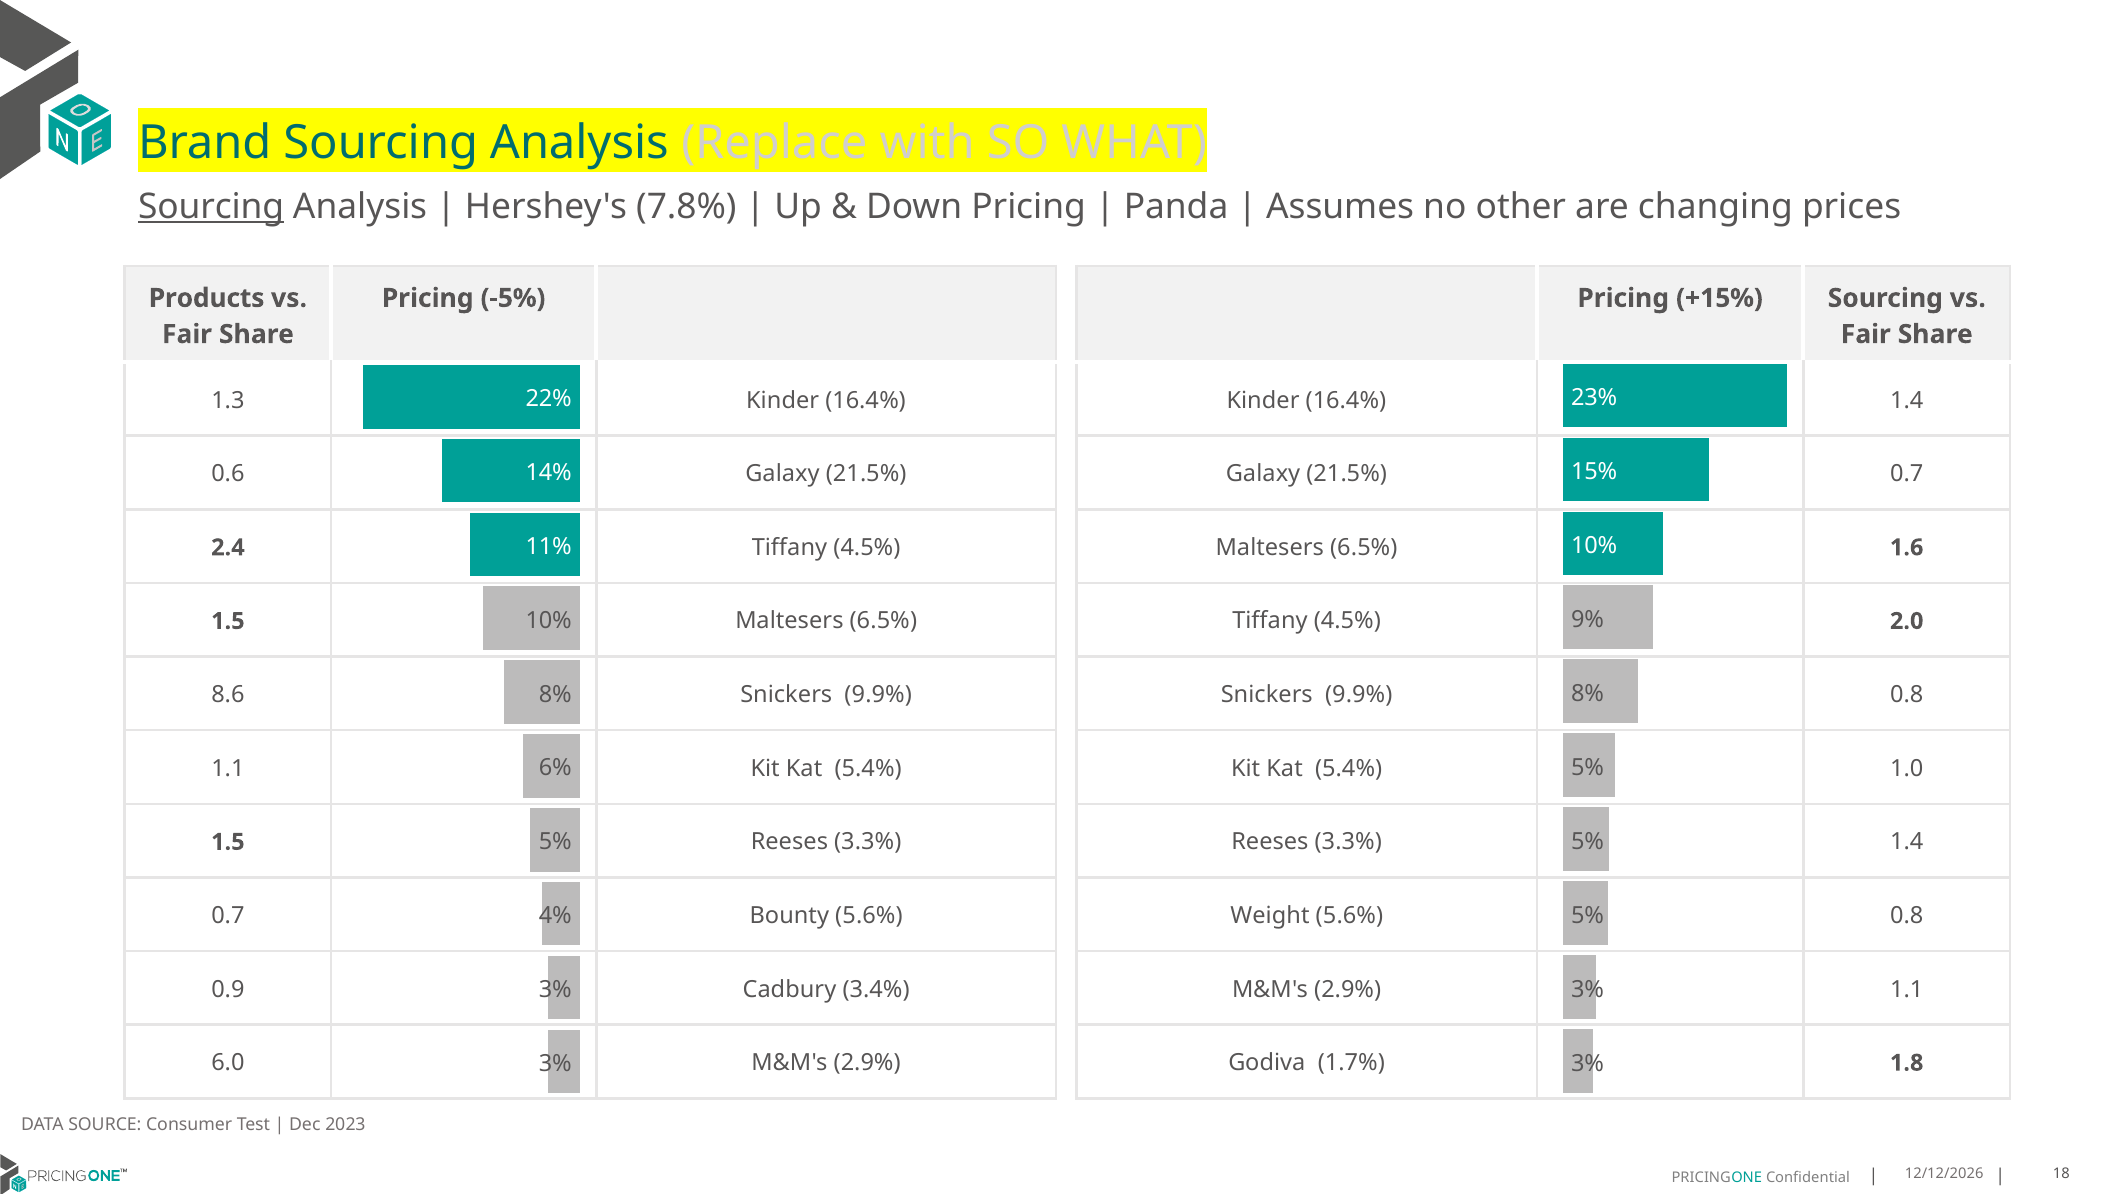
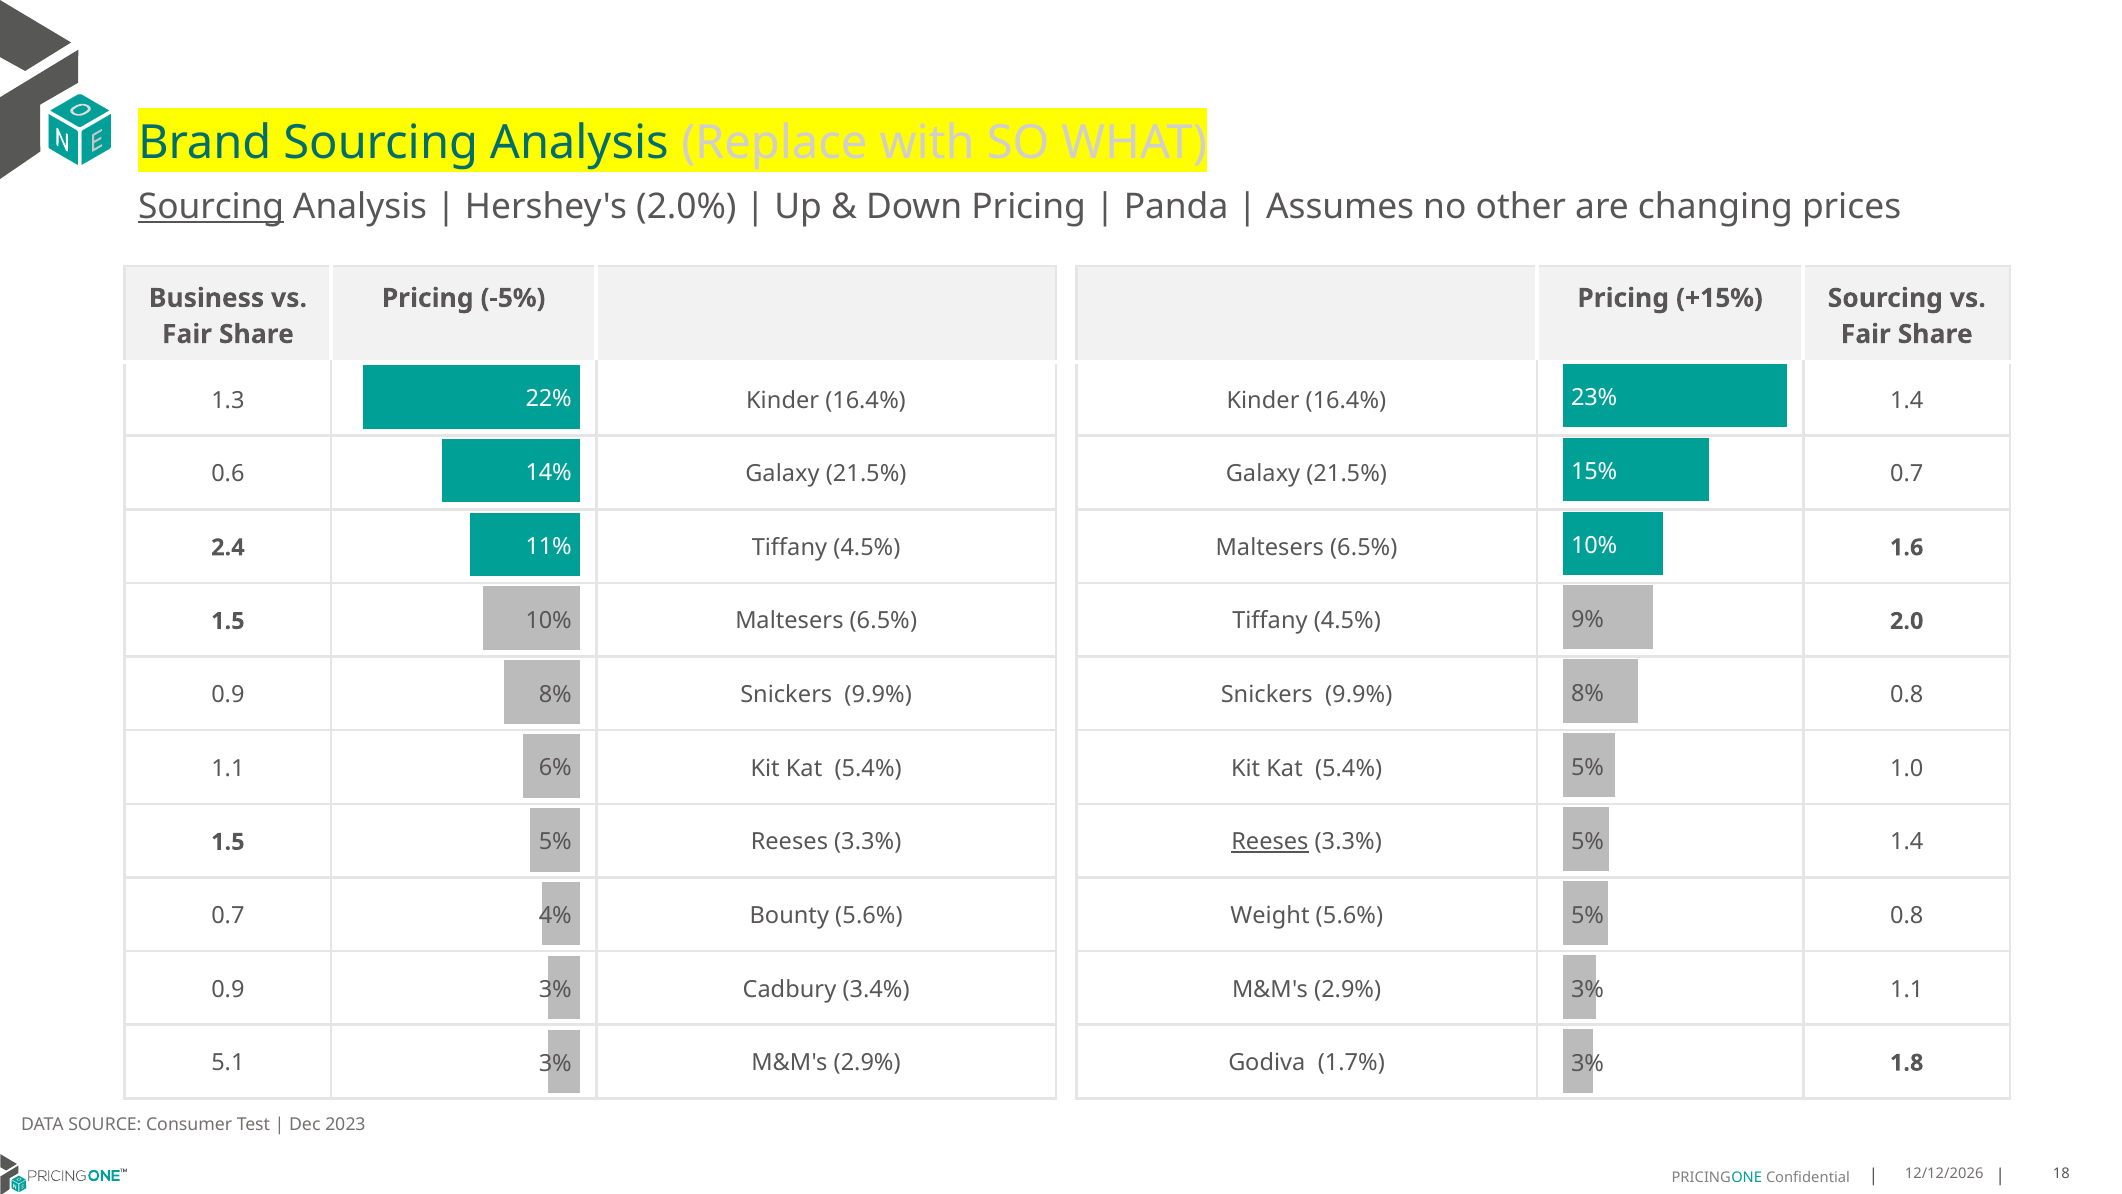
7.8%: 7.8% -> 2.0% (686, 207)
Products: Products -> Business (207, 298)
8.6: 8.6 -> 0.9 (228, 695)
Reeses underline: none -> present (1270, 842)
6.0: 6.0 -> 5.1 (228, 1063)
